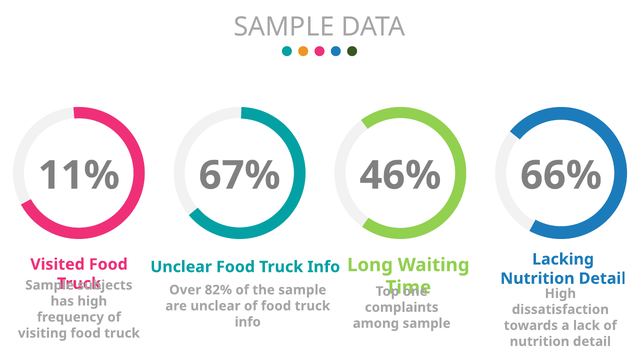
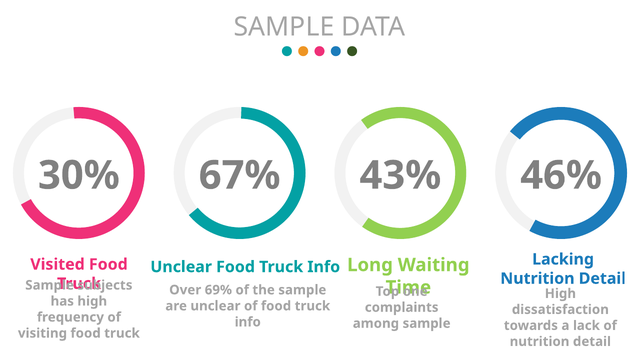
11%: 11% -> 30% (79, 175)
46%: 46% -> 43% (400, 175)
66%: 66% -> 46% (561, 175)
82%: 82% -> 69% (218, 290)
